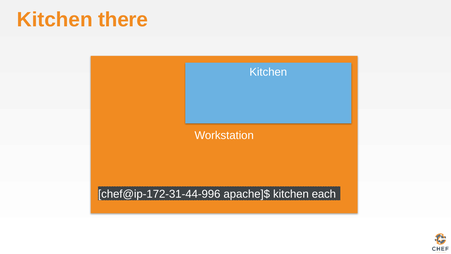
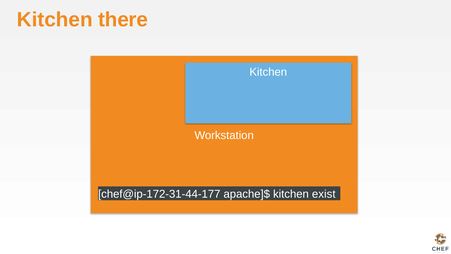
chef@ip-172-31-44-996: chef@ip-172-31-44-996 -> chef@ip-172-31-44-177 (159, 194)
each: each -> exist (324, 194)
